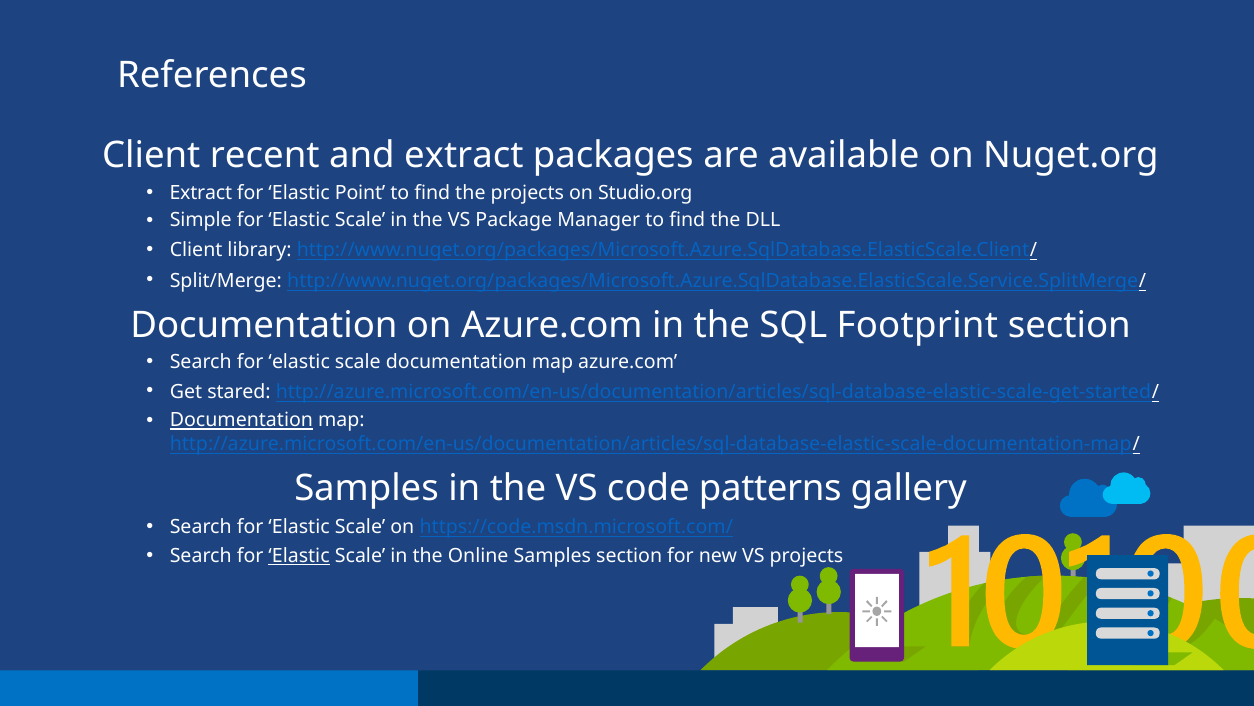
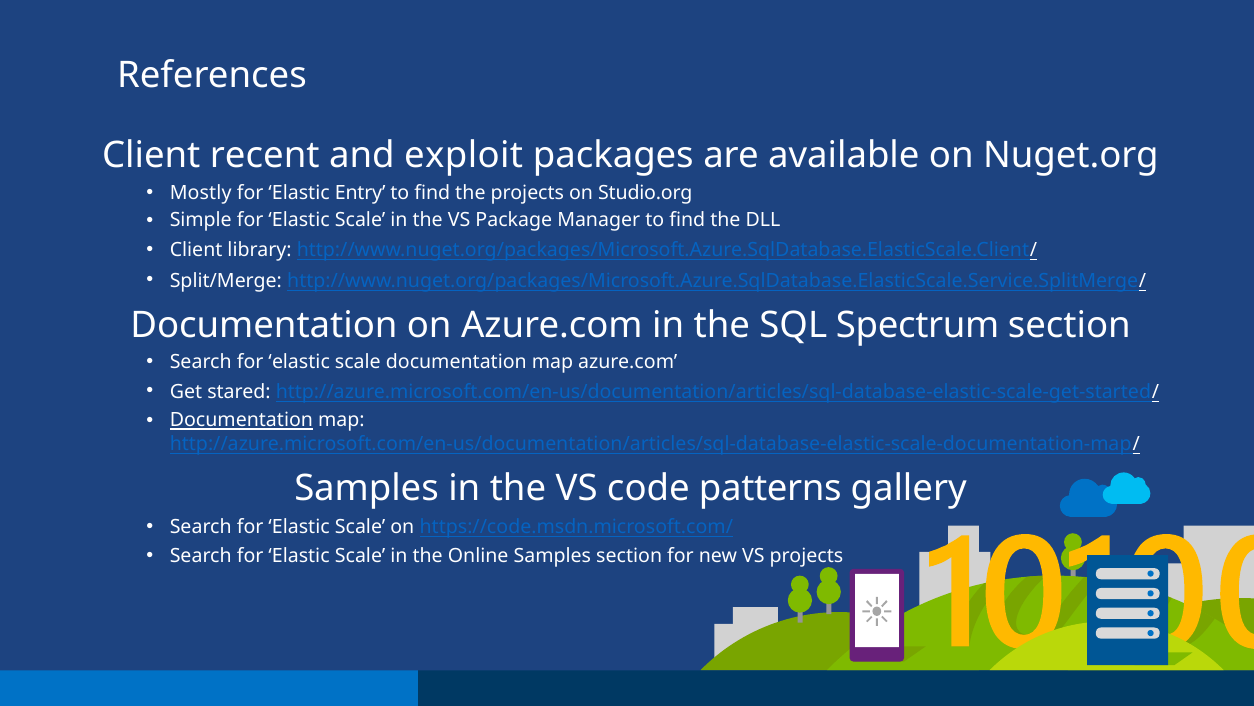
and extract: extract -> exploit (464, 156)
Extract: Extract -> Mostly (201, 192)
Point: Point -> Entry (360, 192)
Footprint: Footprint -> Spectrum (918, 325)
Elastic underline: present -> none (299, 555)
